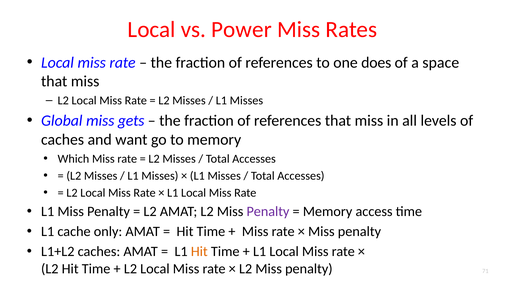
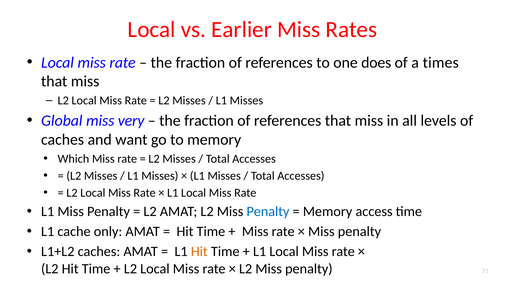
Power: Power -> Earlier (242, 29)
space: space -> times (441, 63)
gets: gets -> very (131, 121)
Penalty colour: purple -> blue (268, 212)
